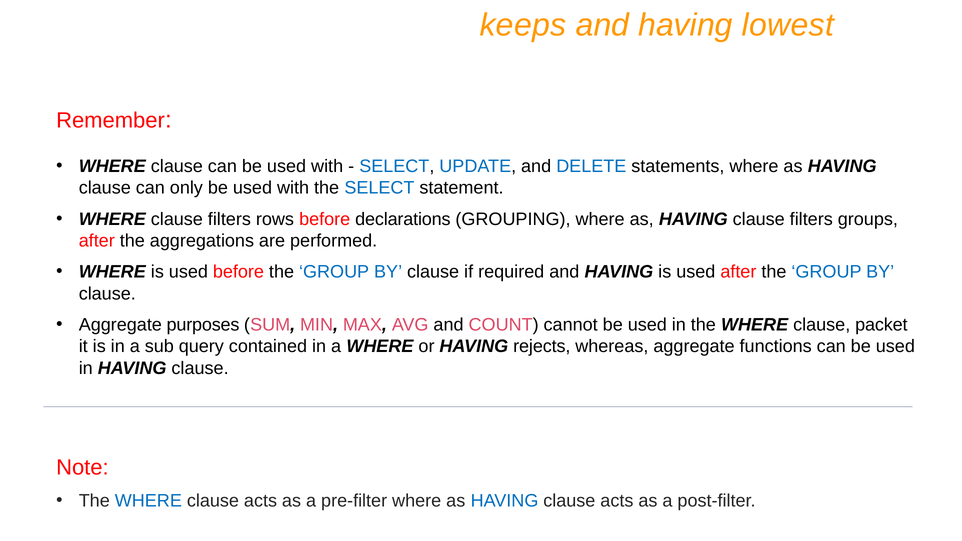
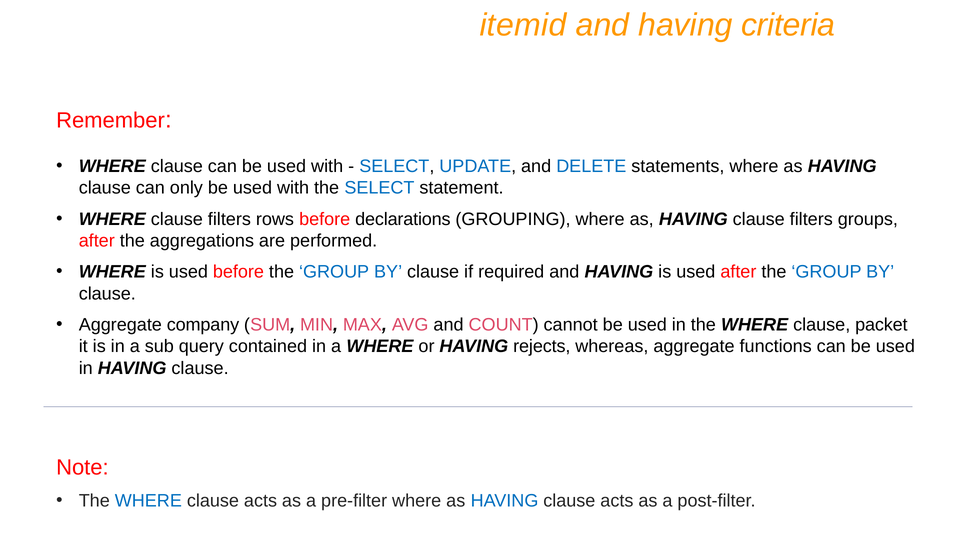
keeps: keeps -> itemid (523, 25)
lowest: lowest -> criteria (788, 25)
purposes: purposes -> company (203, 325)
